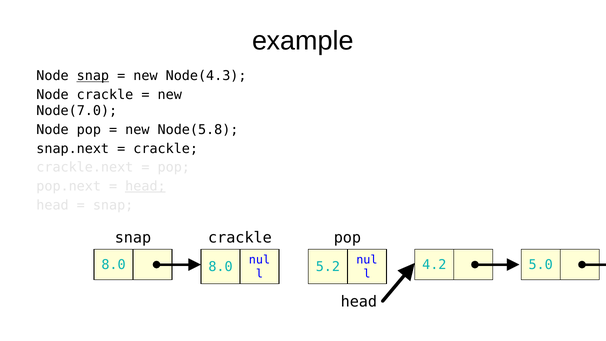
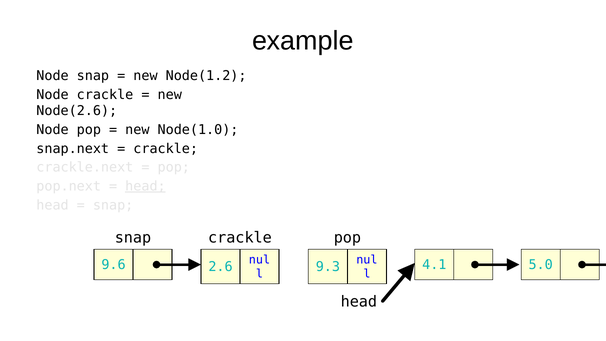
snap underline: present -> none (93, 76)
Node(4.3: Node(4.3 -> Node(1.2 (206, 76)
Node(7.0: Node(7.0 -> Node(2.6 (77, 111)
Node(5.8: Node(5.8 -> Node(1.0 (198, 130)
8.0: 8.0 -> 9.6 (114, 265)
4.2: 4.2 -> 4.1 (434, 265)
8.0: 8.0 -> 2.6 (221, 267)
5.2: 5.2 -> 9.3 (328, 267)
